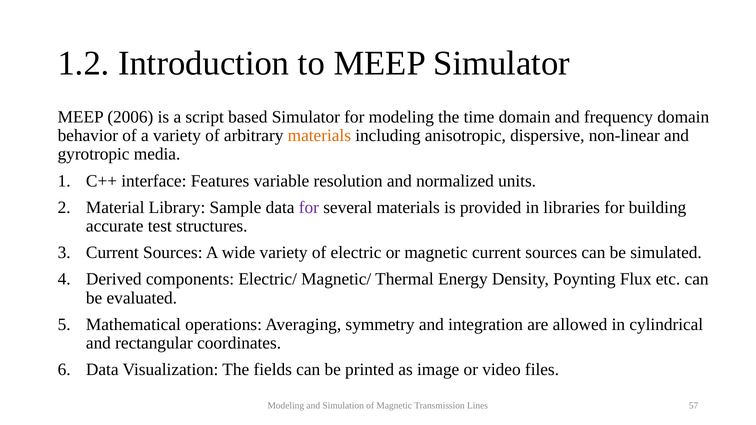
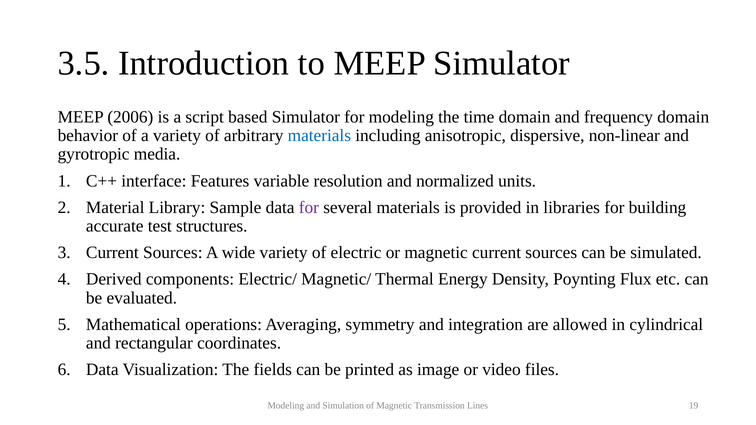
1.2: 1.2 -> 3.5 (84, 64)
materials colour: orange -> blue (319, 136)
57: 57 -> 19 (694, 406)
